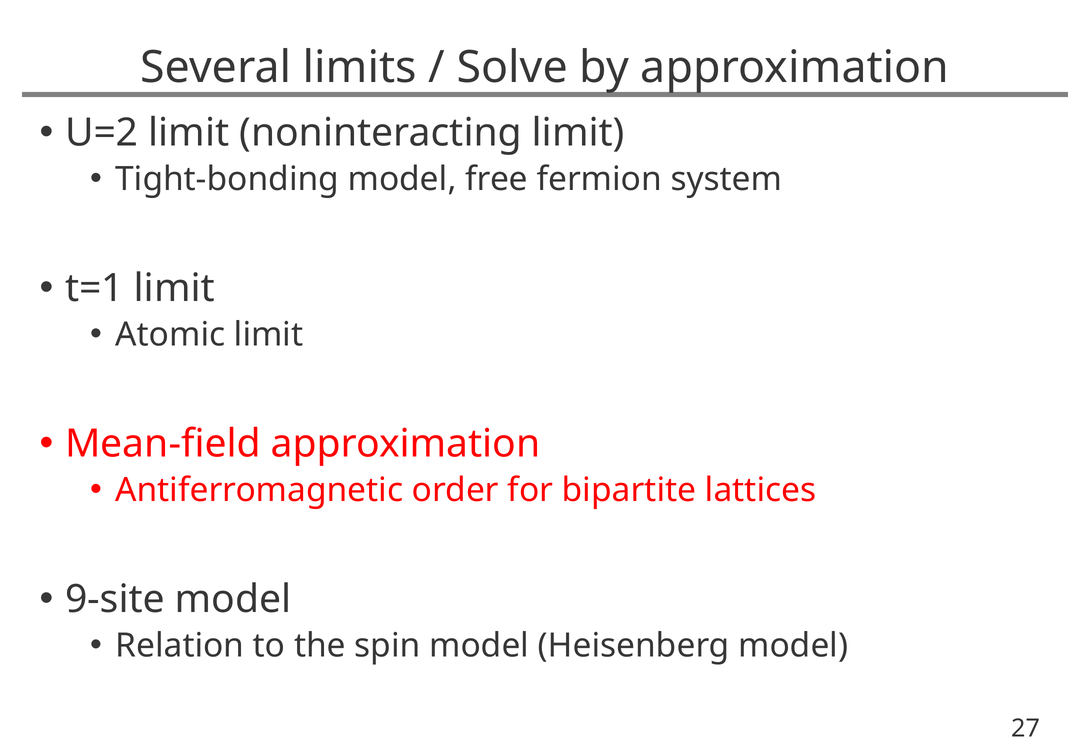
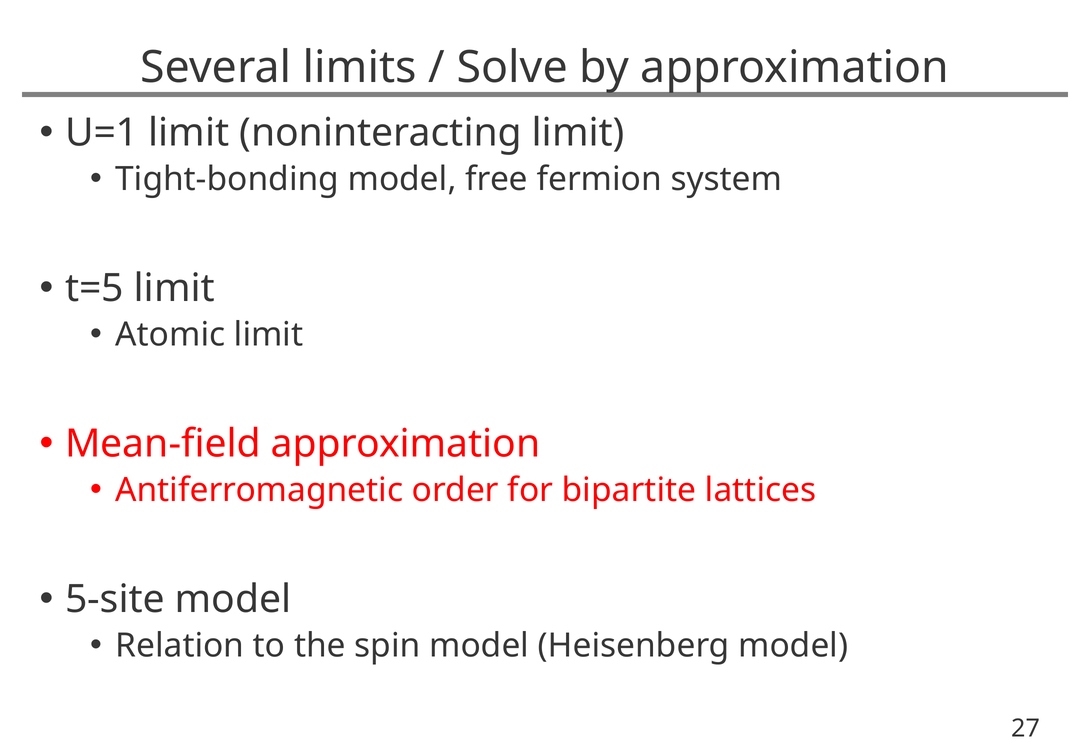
U=2: U=2 -> U=1 (102, 133)
t=1: t=1 -> t=5 (94, 289)
9-site: 9-site -> 5-site (115, 600)
